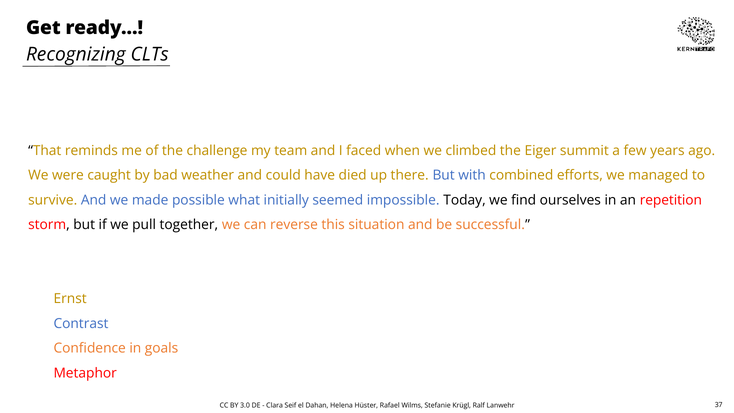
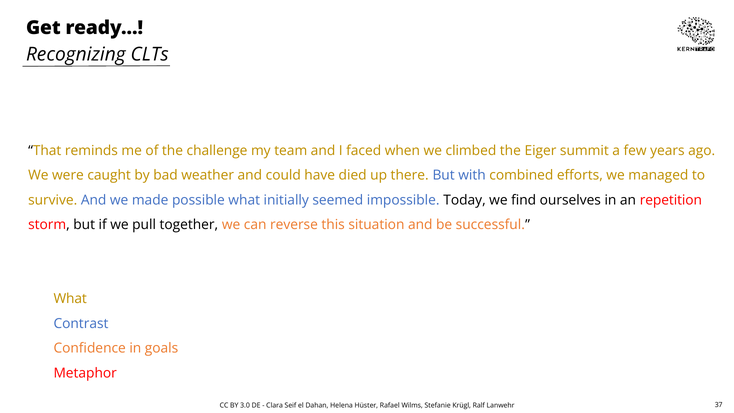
Ernst: Ernst -> What (70, 299)
